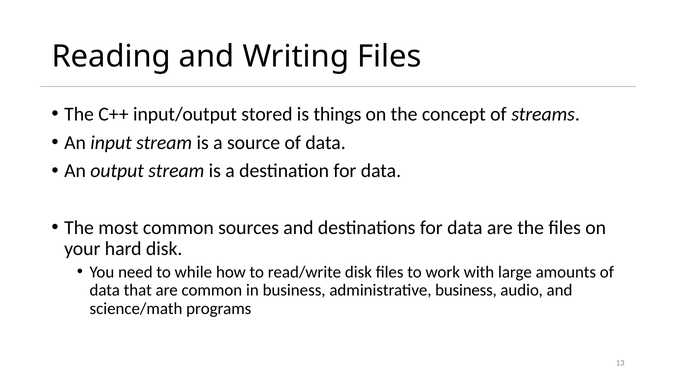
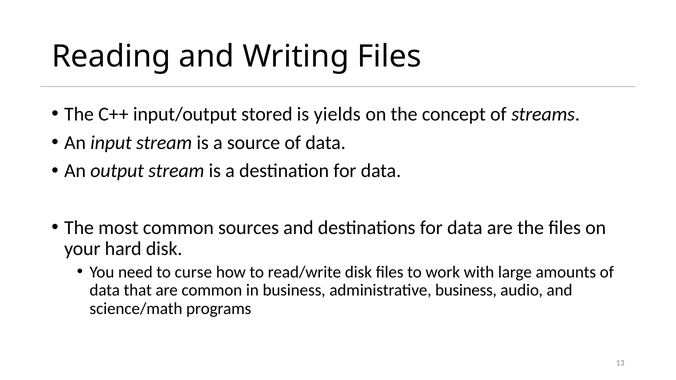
things: things -> yields (337, 114)
while: while -> curse (193, 272)
